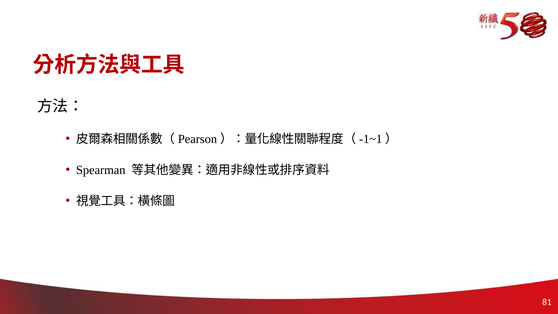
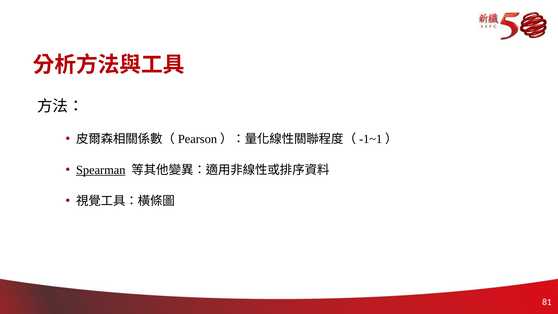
Spearman underline: none -> present (101, 170)
